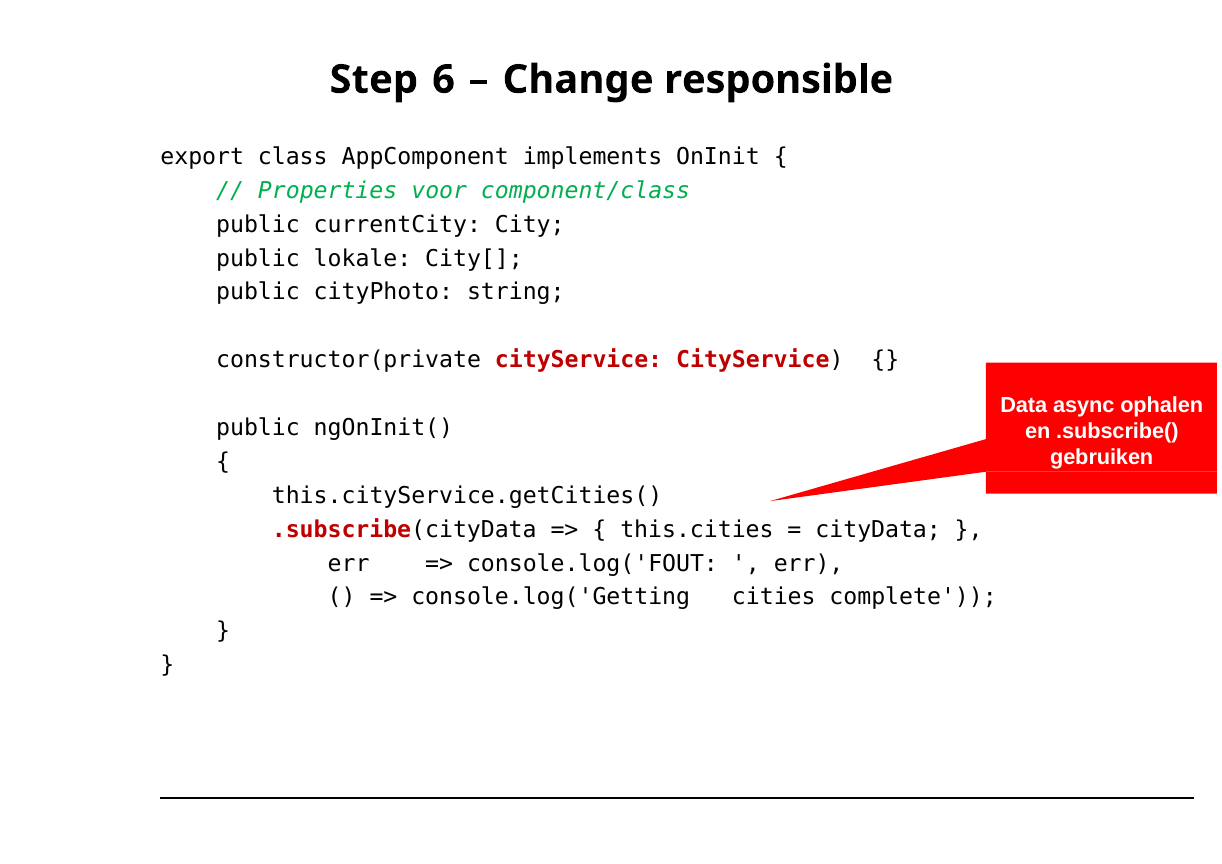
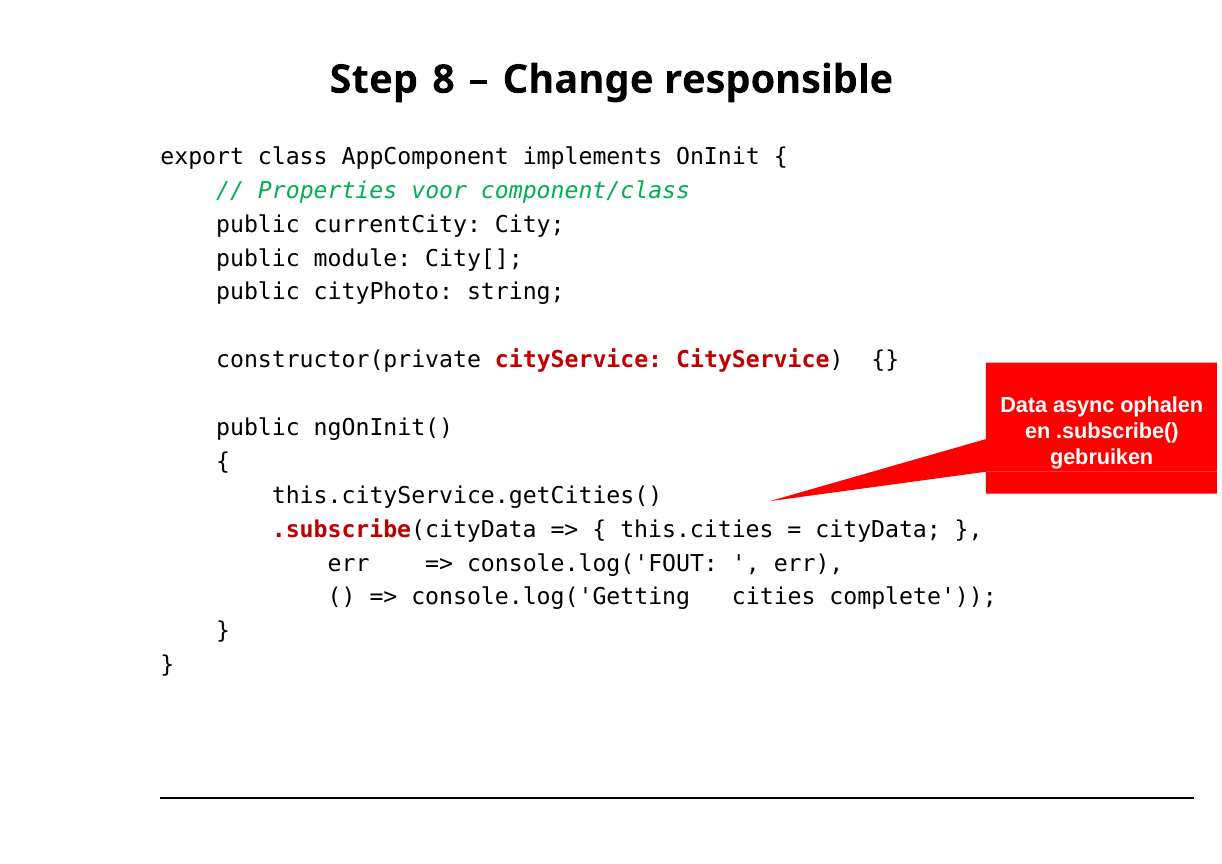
6: 6 -> 8 (444, 80)
lokale: lokale -> module (363, 259)
